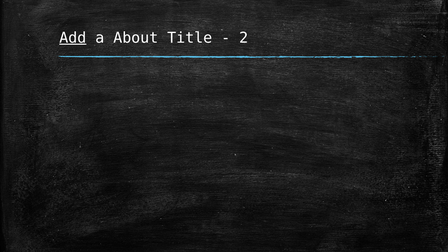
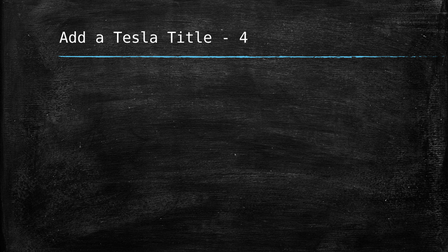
Add underline: present -> none (73, 38)
About: About -> Tesla (136, 38)
2: 2 -> 4 (244, 38)
